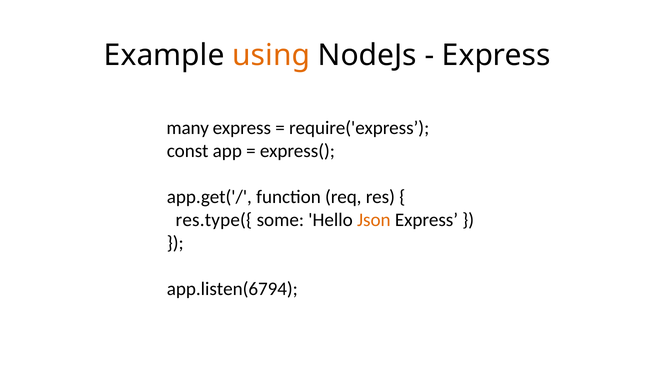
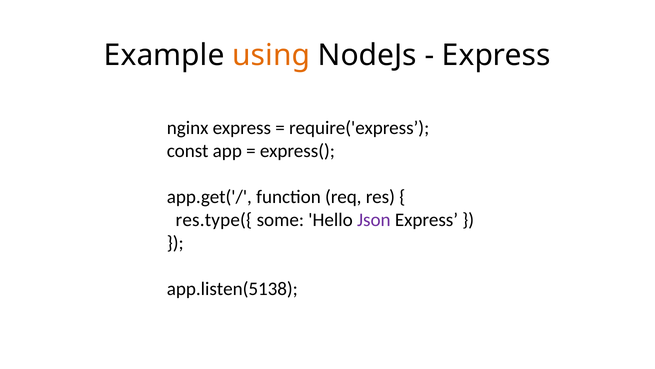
many: many -> nginx (188, 128)
Json colour: orange -> purple (374, 220)
app.listen(6794: app.listen(6794 -> app.listen(5138 (232, 289)
